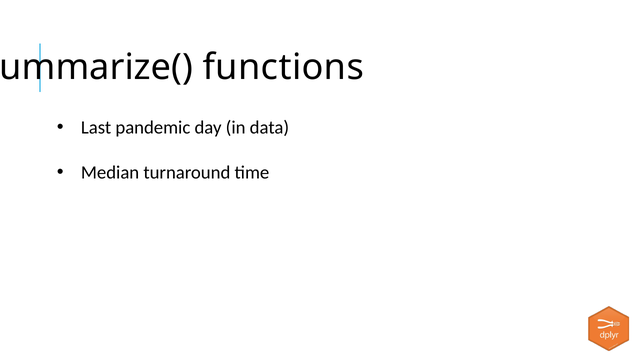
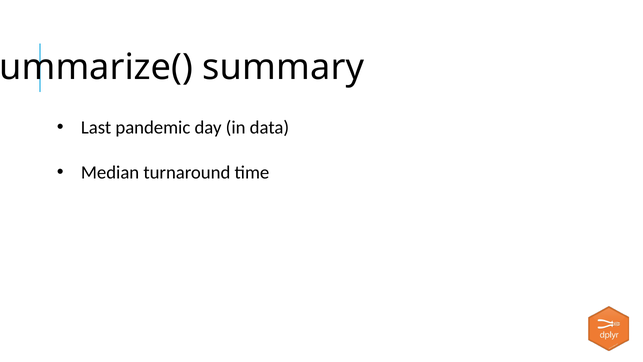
functions: functions -> summary (283, 67)
